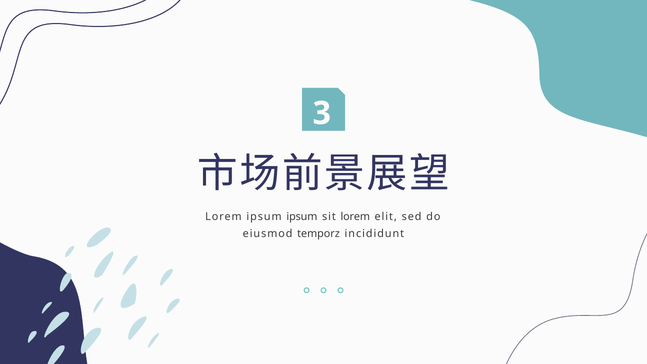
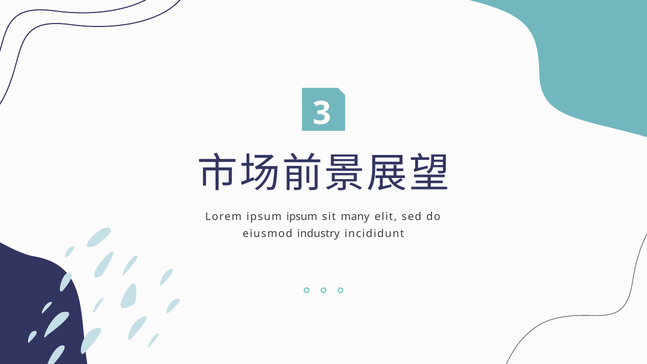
sit lorem: lorem -> many (355, 217)
temporz: temporz -> industry (318, 234)
